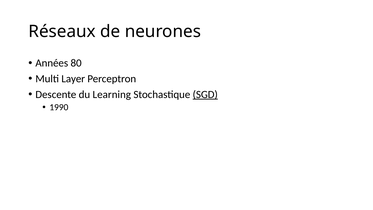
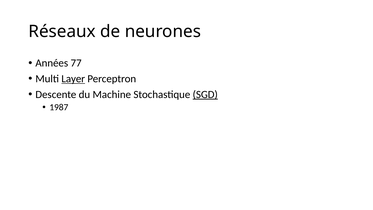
80: 80 -> 77 (76, 63)
Layer underline: none -> present (73, 79)
Learning: Learning -> Machine (112, 94)
1990: 1990 -> 1987 (59, 107)
